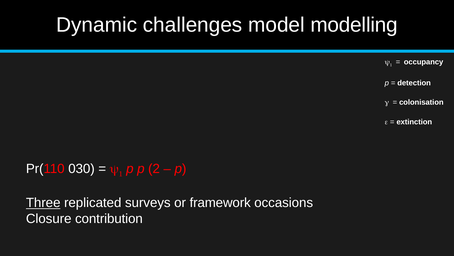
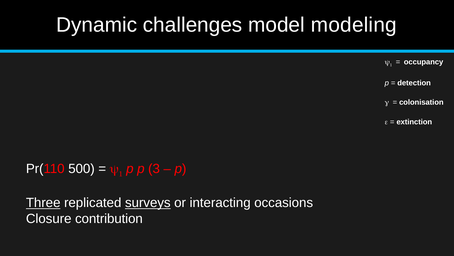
modelling: modelling -> modeling (354, 25)
030: 030 -> 500 (81, 168)
2: 2 -> 3 (154, 168)
surveys underline: none -> present (148, 202)
framework: framework -> interacting (220, 202)
